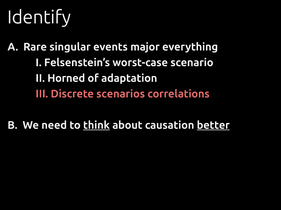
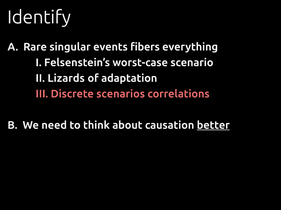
major: major -> fibers (145, 47)
Horned: Horned -> Lizards (66, 78)
think underline: present -> none (96, 126)
